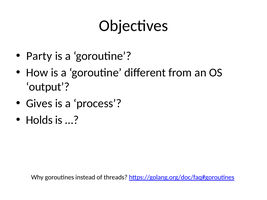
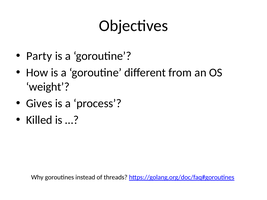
output: output -> weight (48, 87)
Holds: Holds -> Killed (39, 120)
